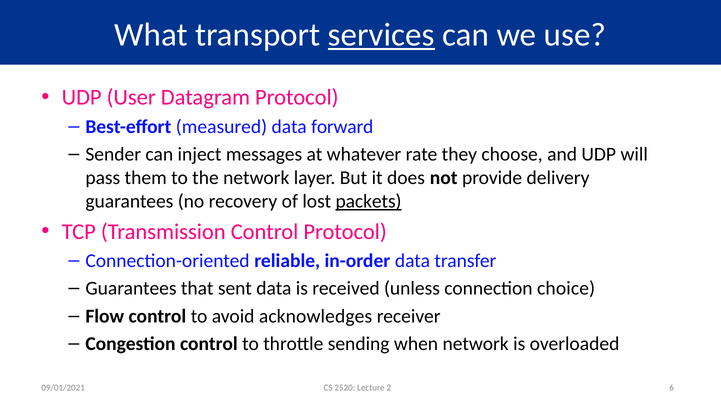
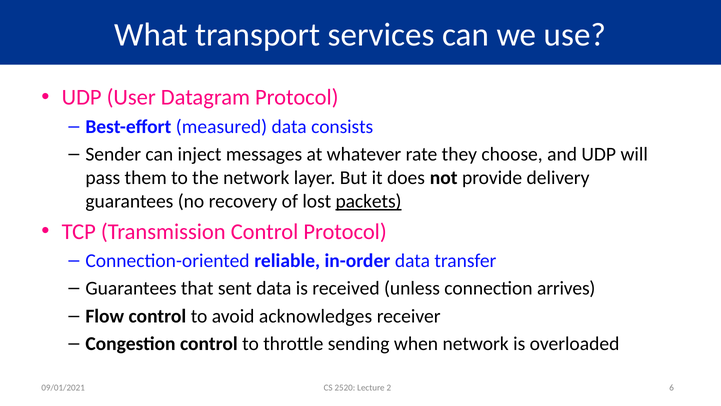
services underline: present -> none (381, 35)
forward: forward -> consists (342, 127)
choice: choice -> arrives (566, 288)
